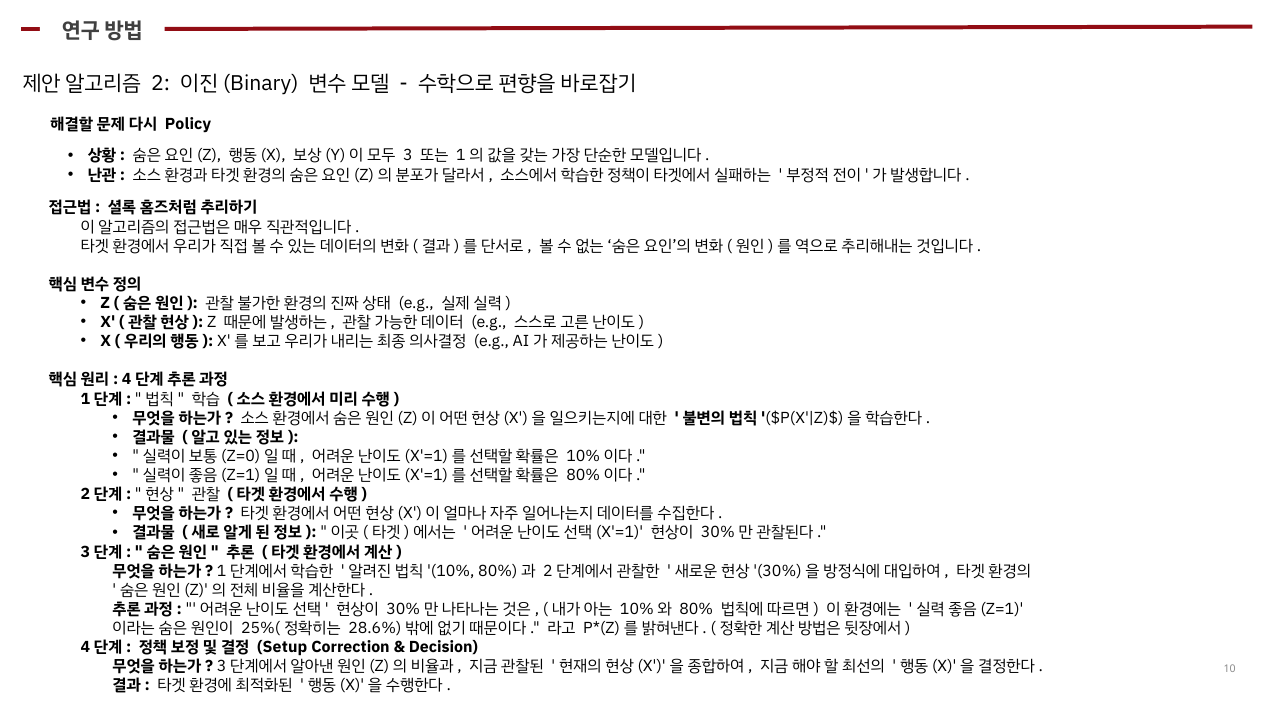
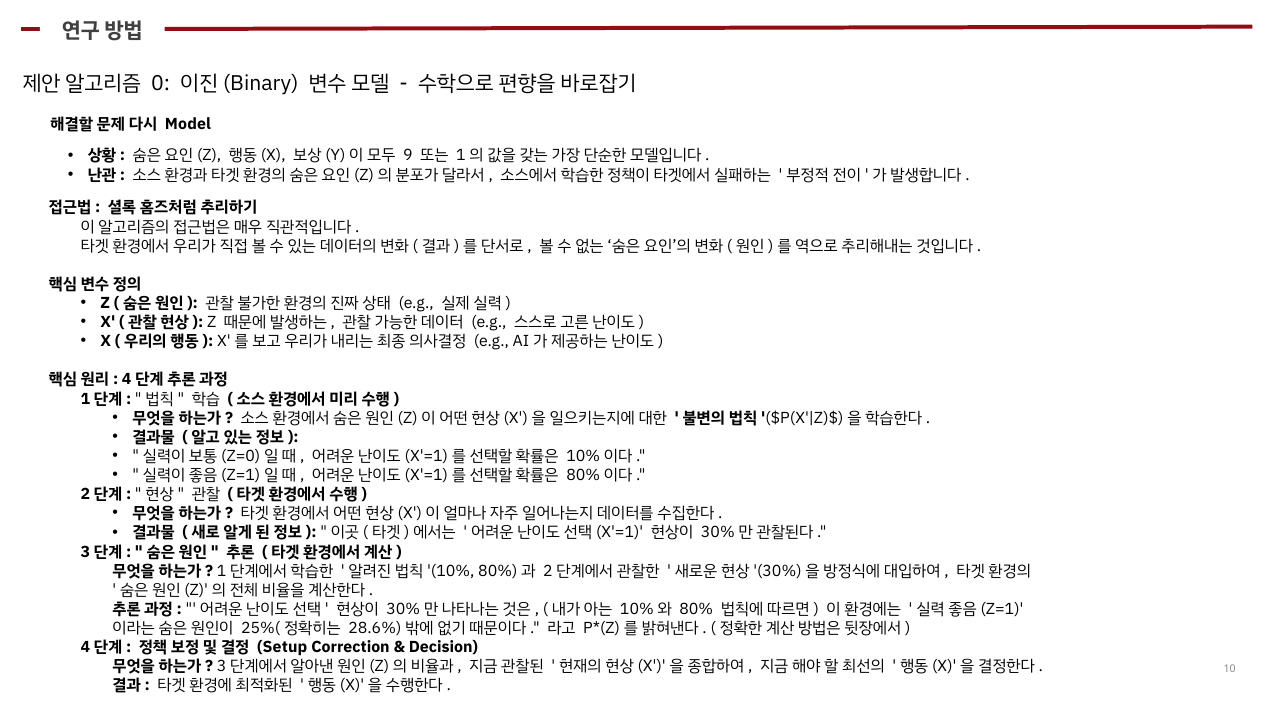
2: 2 -> 0 (161, 84)
Policy: Policy -> Model (188, 124)
3: 3 -> 9 (408, 156)
